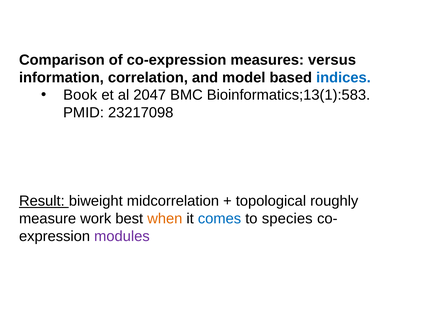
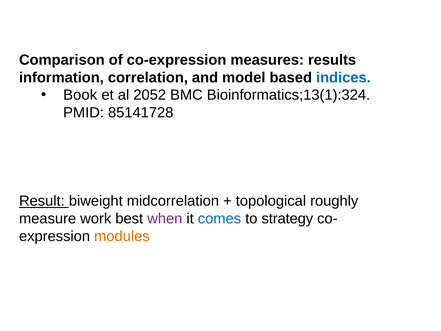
versus: versus -> results (332, 60)
2047: 2047 -> 2052 (150, 95)
Bioinformatics;13(1):583: Bioinformatics;13(1):583 -> Bioinformatics;13(1):324 (289, 95)
23217098: 23217098 -> 85141728 (141, 113)
when colour: orange -> purple (165, 219)
species: species -> strategy (287, 219)
modules colour: purple -> orange (122, 236)
